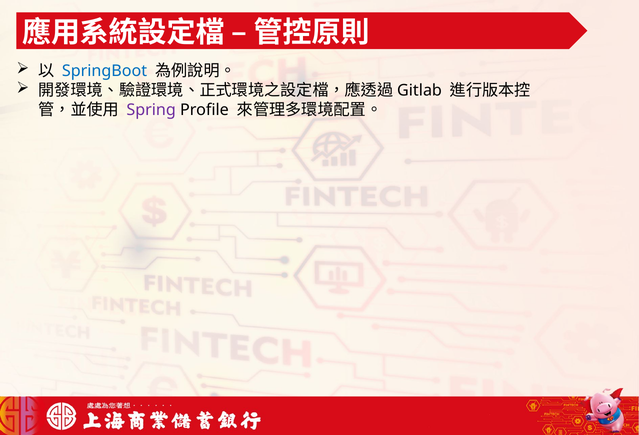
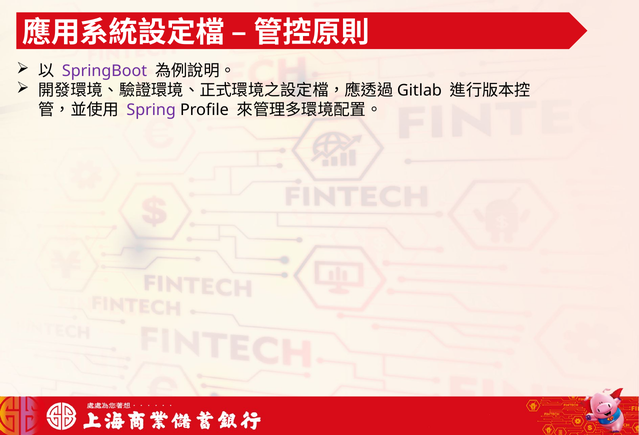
SpringBoot colour: blue -> purple (105, 71)
